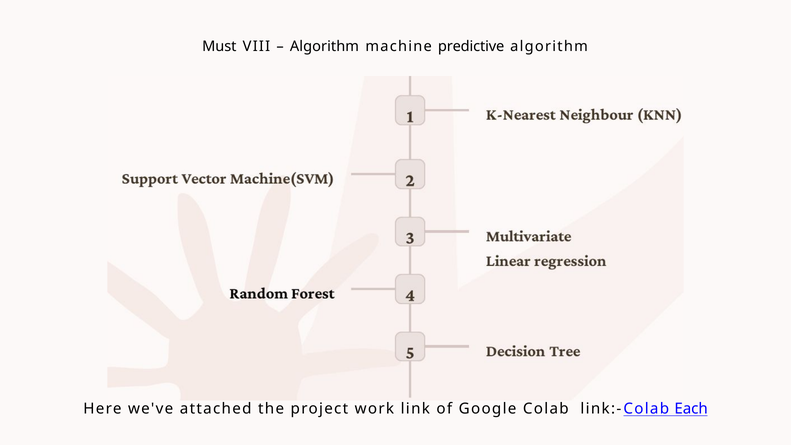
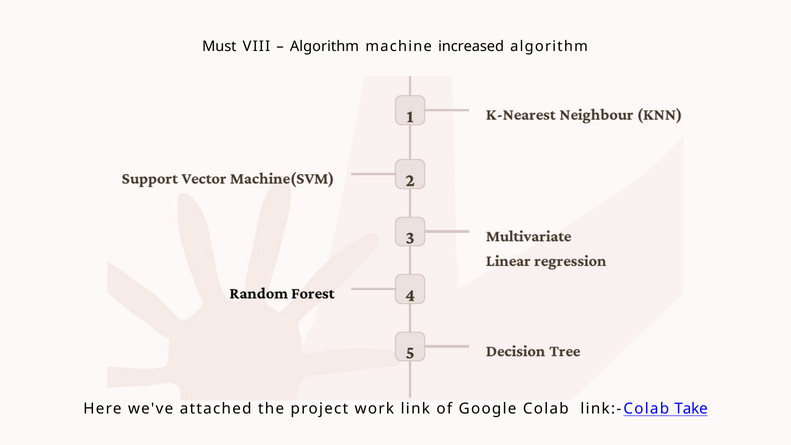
predictive: predictive -> increased (471, 46)
Each: Each -> Take (691, 409)
